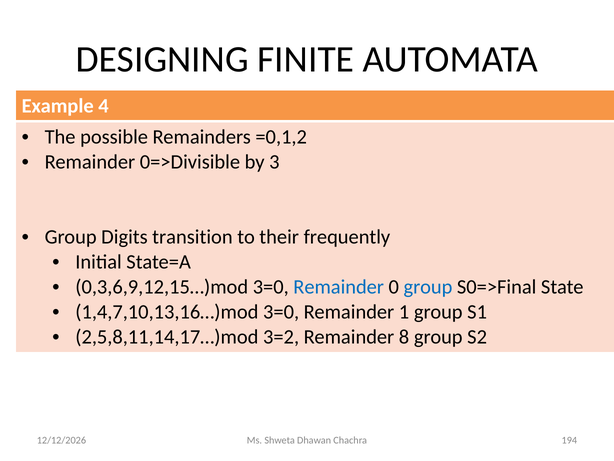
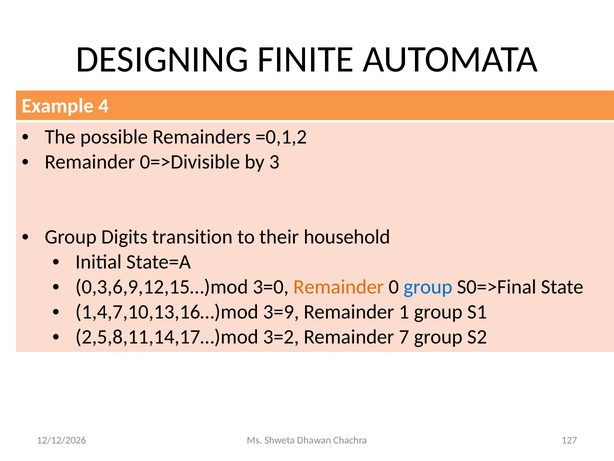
frequently: frequently -> household (347, 237)
Remainder colour: blue -> orange (339, 287)
1,4,7,10,13,16…)mod 3=0: 3=0 -> 3=9 (281, 312)
8: 8 -> 7 (404, 337)
194: 194 -> 127 (569, 440)
